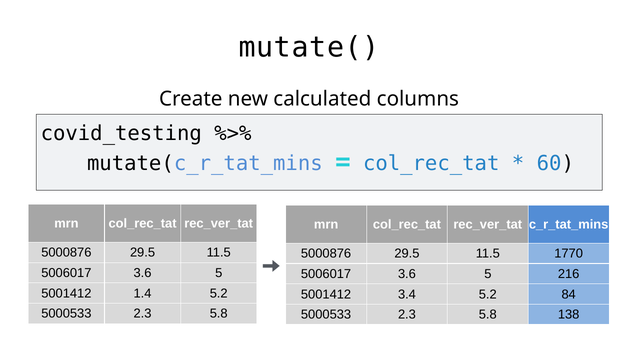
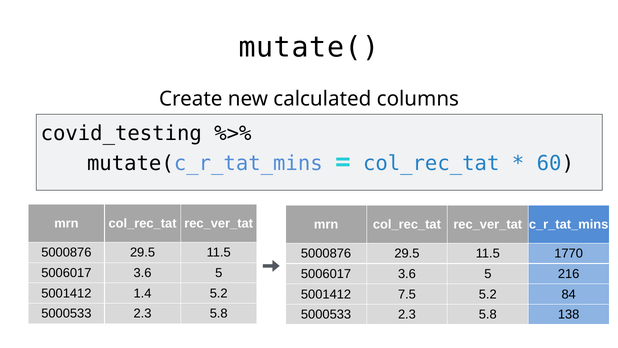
3.4: 3.4 -> 7.5 (407, 294)
